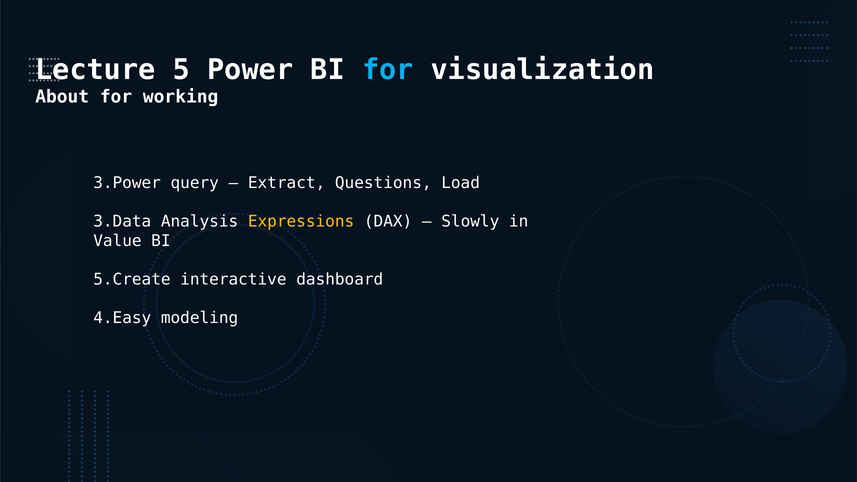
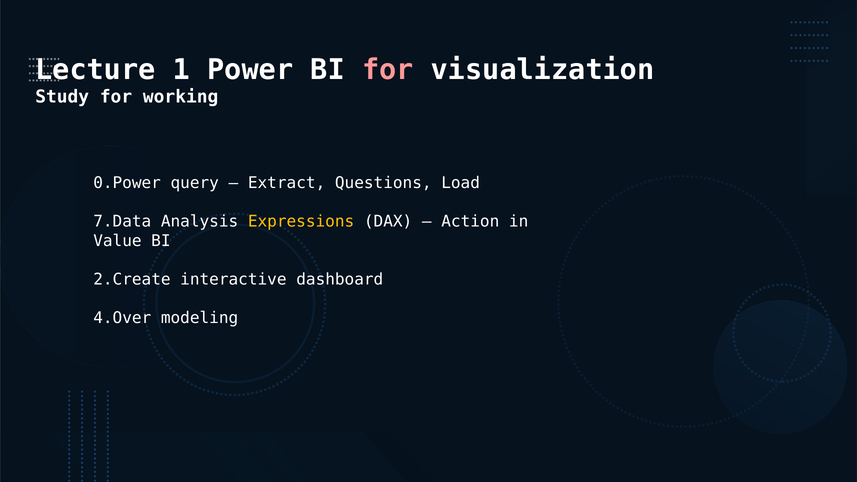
5: 5 -> 1 (181, 70)
for colour: light blue -> pink (388, 70)
About: About -> Study (62, 97)
3.Power: 3.Power -> 0.Power (127, 183)
3.Data: 3.Data -> 7.Data (122, 222)
Slowly: Slowly -> Action (470, 222)
5.Create: 5.Create -> 2.Create (132, 280)
4.Easy: 4.Easy -> 4.Over (122, 318)
